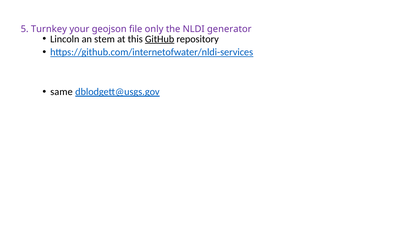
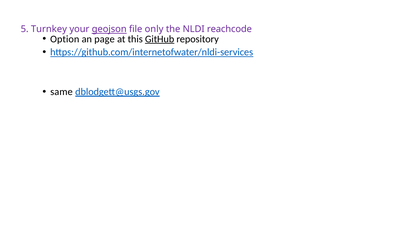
geojson underline: none -> present (109, 29)
generator: generator -> reachcode (229, 29)
Lincoln: Lincoln -> Option (65, 39)
stem: stem -> page (105, 39)
